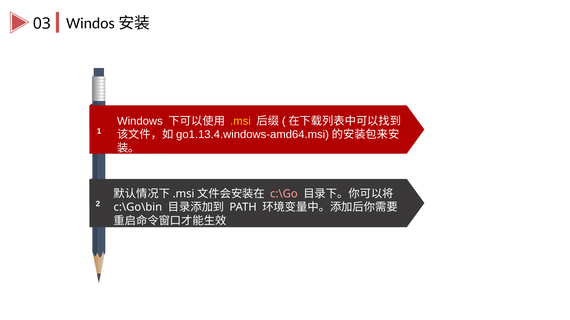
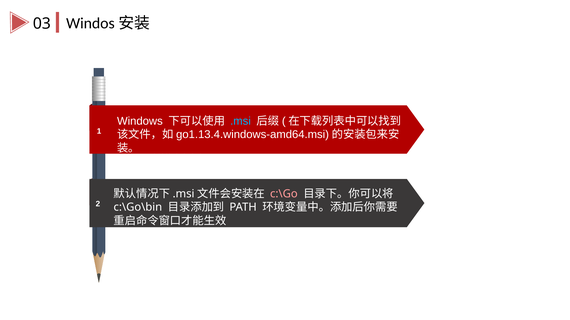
.msi colour: yellow -> light blue (241, 121)
